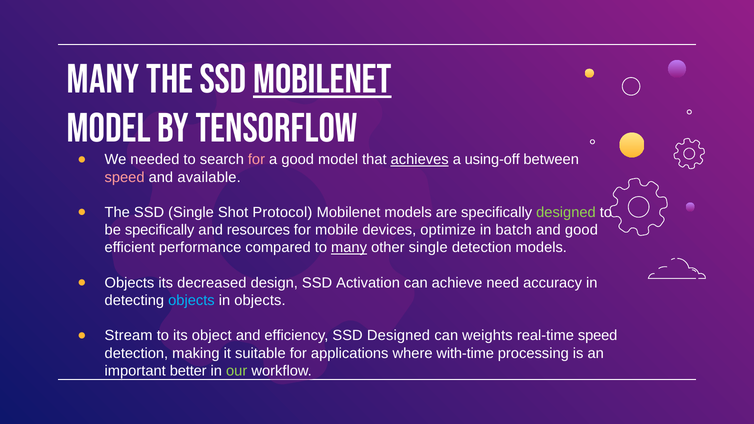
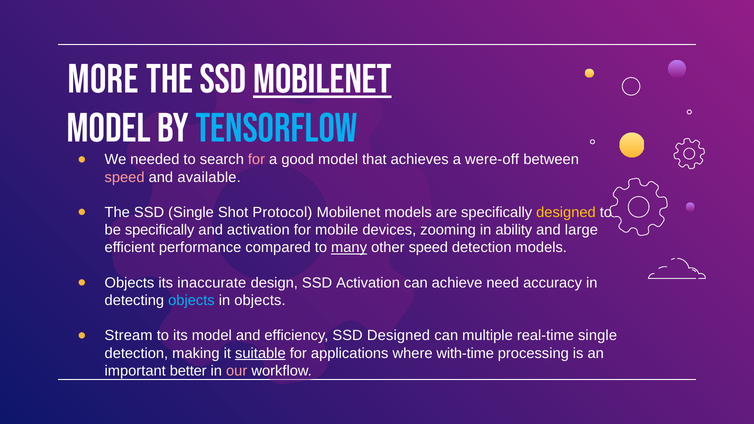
Many: Many -> More (103, 79)
TensorFlow colour: white -> light blue (277, 128)
achieves underline: present -> none (420, 160)
using-off: using-off -> were-off (492, 160)
designed colour: light green -> yellow (566, 212)
and resources: resources -> activation (258, 230)
optimize: optimize -> zooming (448, 230)
batch: batch -> ability (514, 230)
and good: good -> large (581, 230)
other single: single -> speed (428, 248)
decreased: decreased -> inaccurate (212, 283)
its object: object -> model (212, 336)
weights: weights -> multiple (487, 336)
real-time speed: speed -> single (598, 336)
suitable underline: none -> present (260, 353)
our colour: light green -> pink (237, 371)
